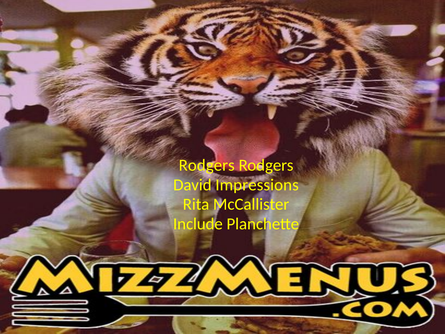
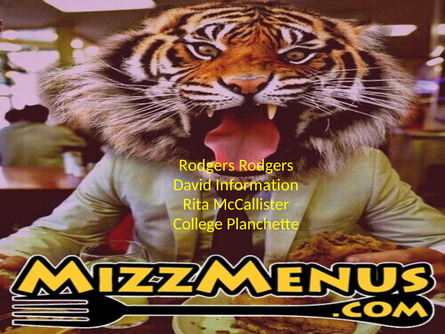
Impressions: Impressions -> Information (257, 185)
Include: Include -> College (198, 224)
